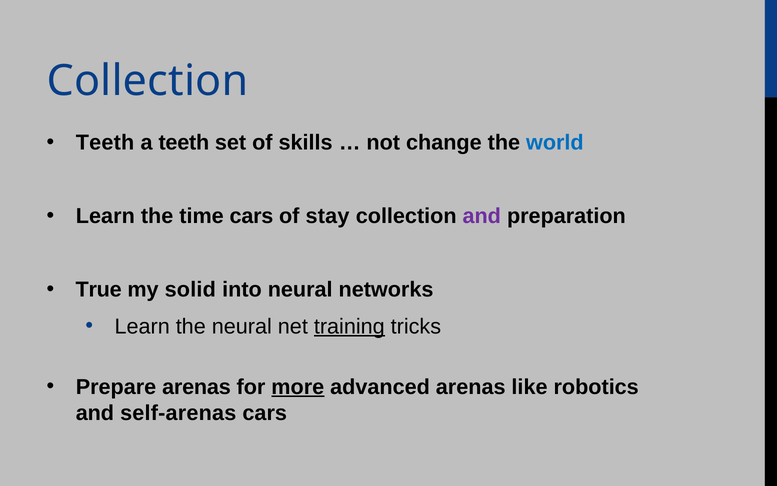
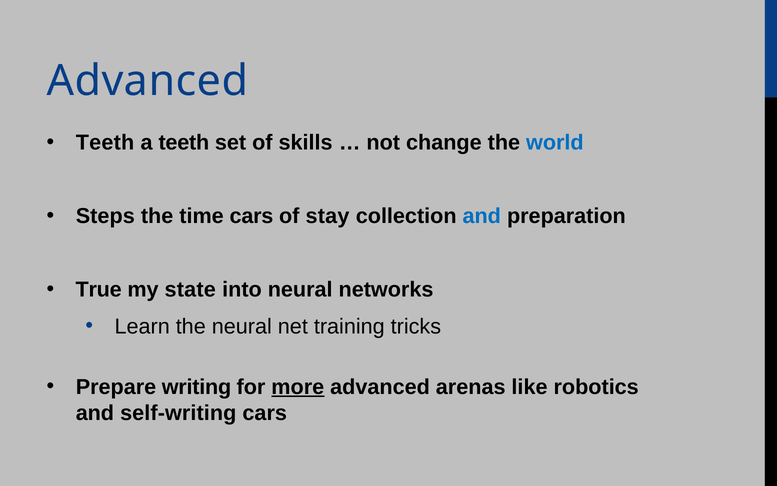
Collection: Collection -> Advanced (147, 81)
Learn: Learn -> Steps (105, 216)
and colour: purple -> blue (482, 216)
solid: solid -> state (190, 289)
training underline: present -> none (349, 326)
Prepare arenas: arenas -> writing (196, 387)
self-arenas: self-arenas -> self-writing (178, 413)
